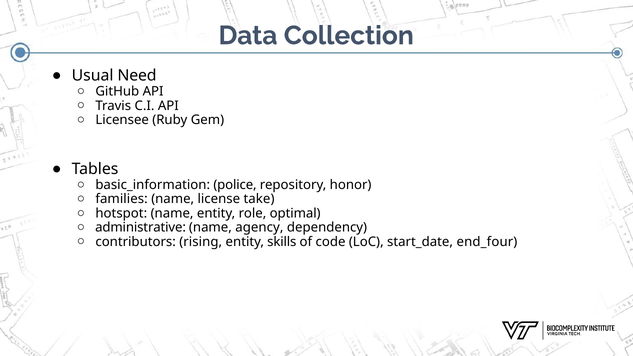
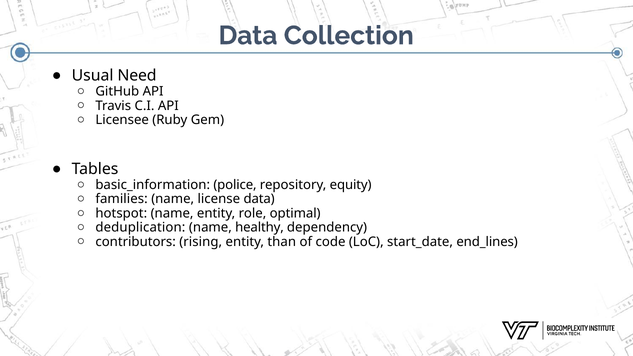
honor: honor -> equity (351, 185)
license take: take -> data (259, 199)
administrative: administrative -> deduplication (140, 227)
agency: agency -> healthy (259, 227)
skills: skills -> than (282, 242)
end_four: end_four -> end_lines (487, 242)
